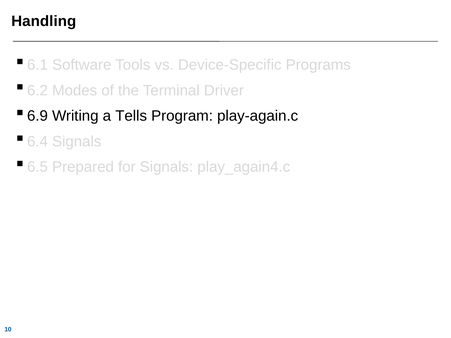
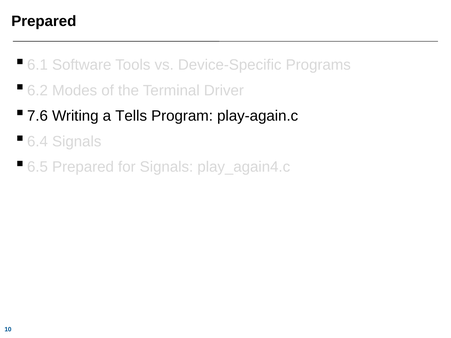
Handling: Handling -> Prepared (44, 21)
6.9: 6.9 -> 7.6 (37, 116)
